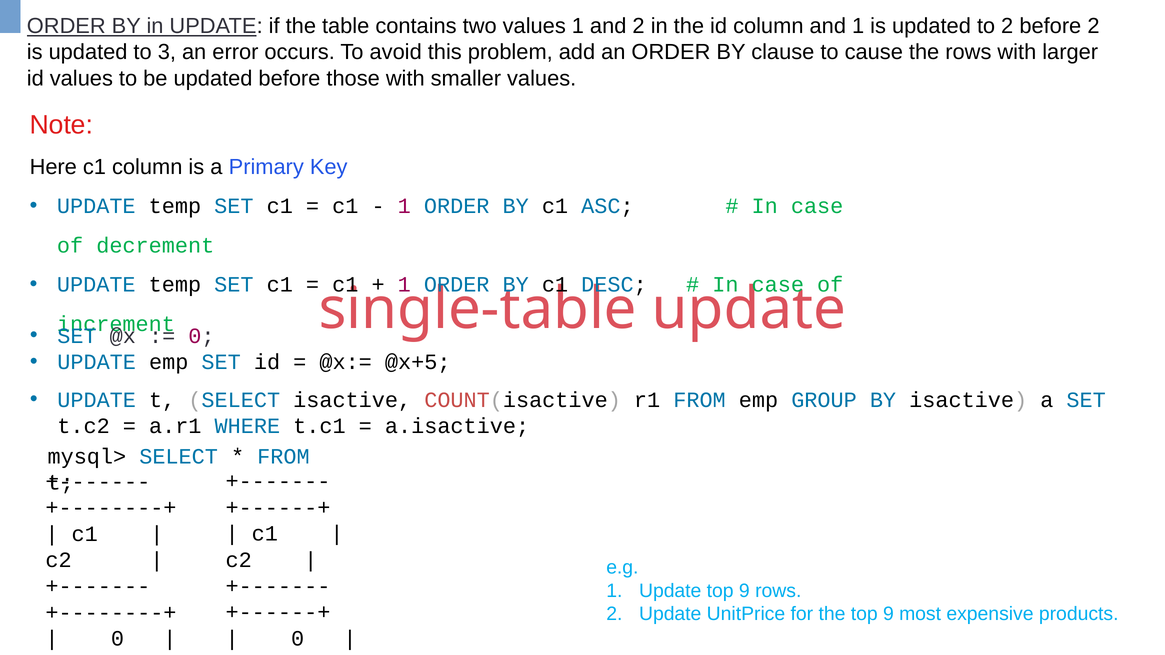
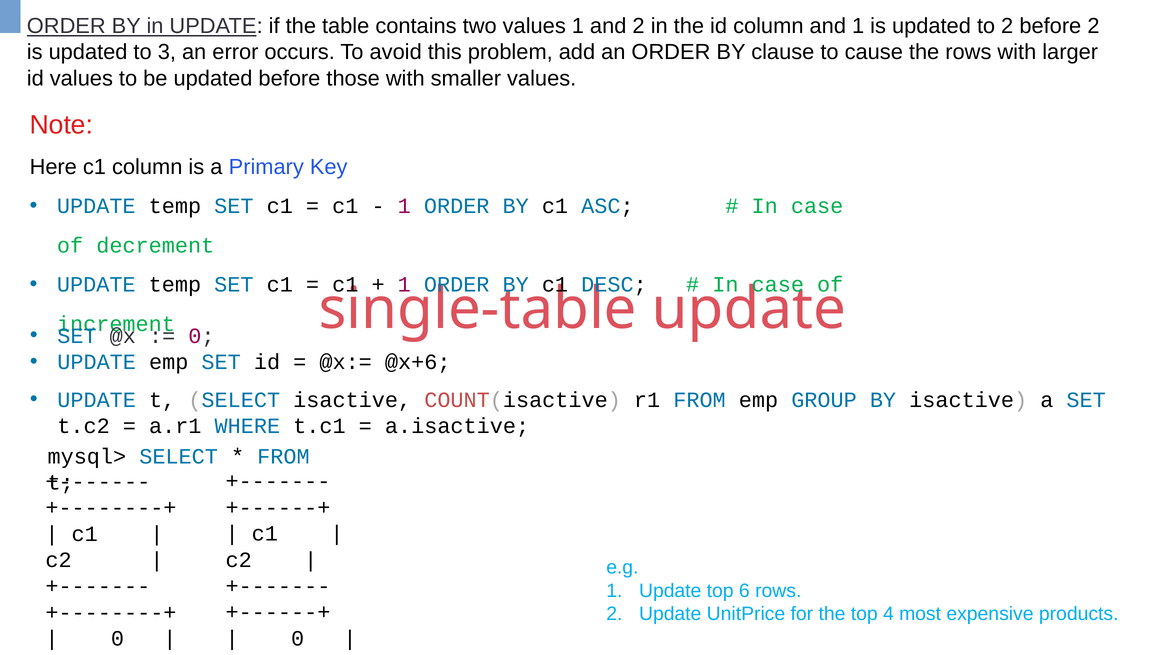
@x+5: @x+5 -> @x+6 (418, 362)
Update top 9: 9 -> 6 (744, 591)
the top 9: 9 -> 4 (888, 614)
